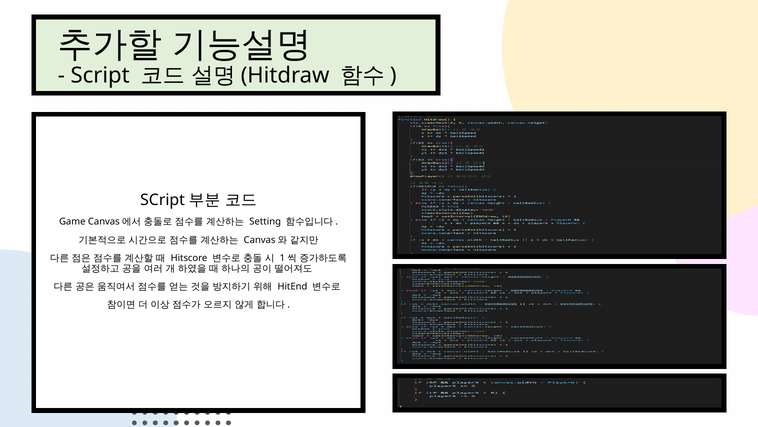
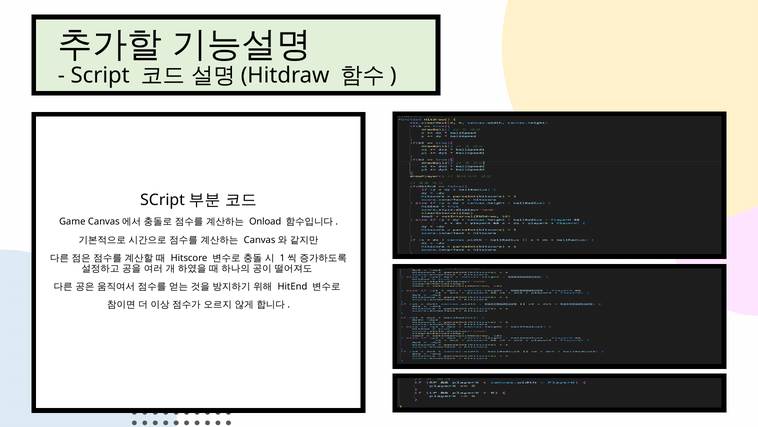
Setting: Setting -> Onload (265, 222)
